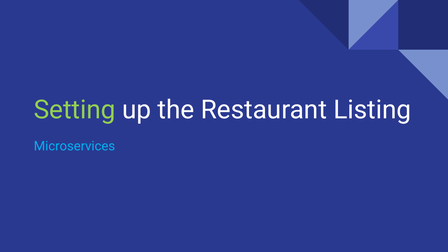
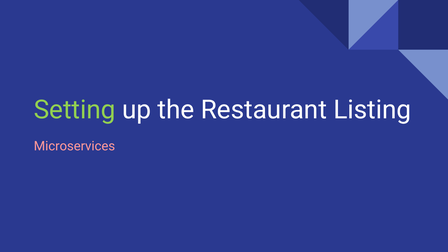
Microservices colour: light blue -> pink (74, 146)
